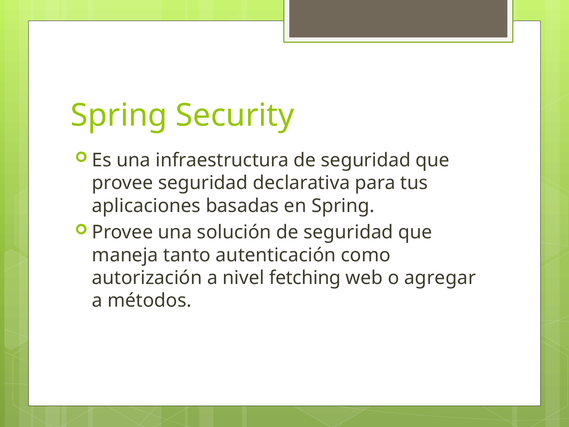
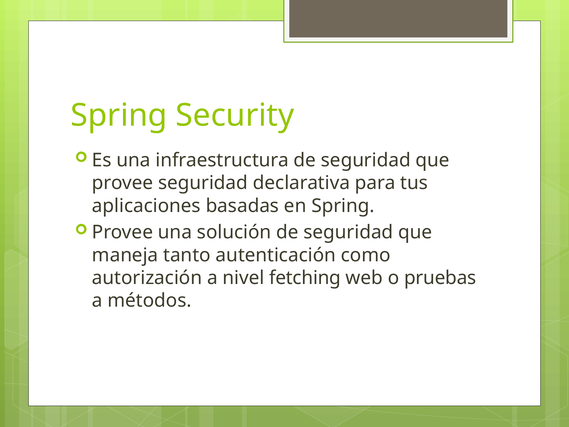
agregar: agregar -> pruebas (440, 278)
